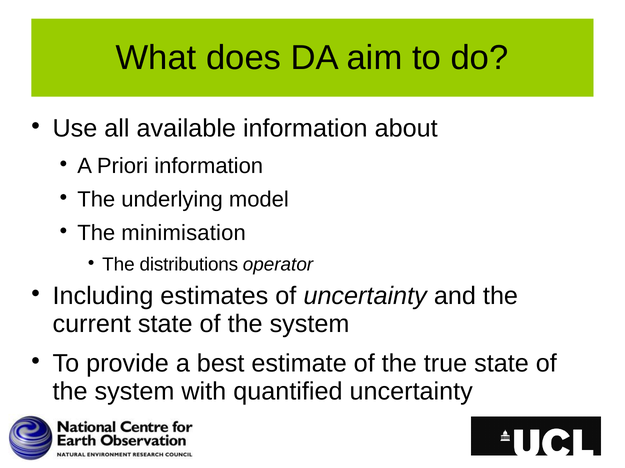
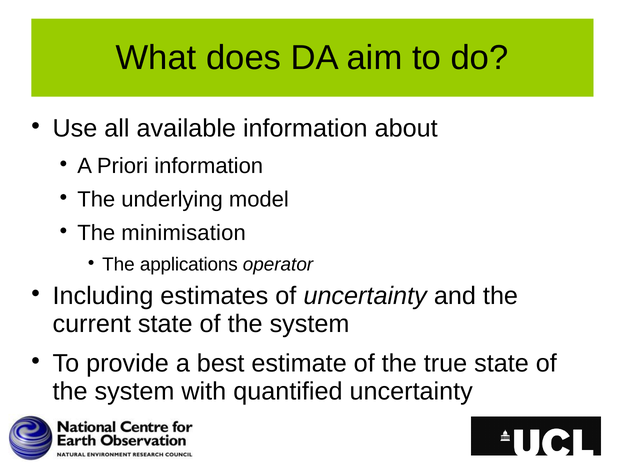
distributions: distributions -> applications (189, 265)
